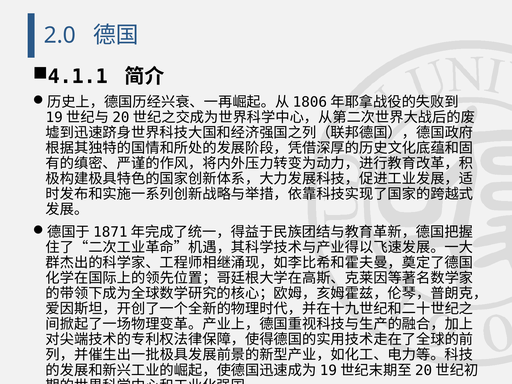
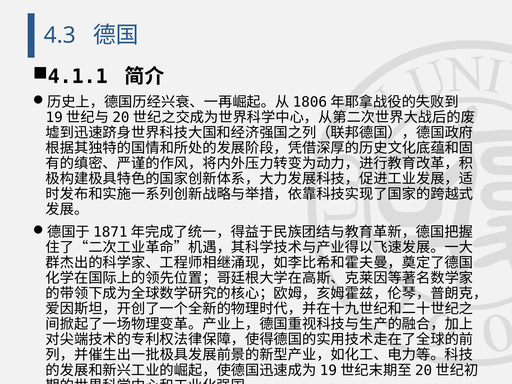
2.0: 2.0 -> 4.3 (60, 35)
